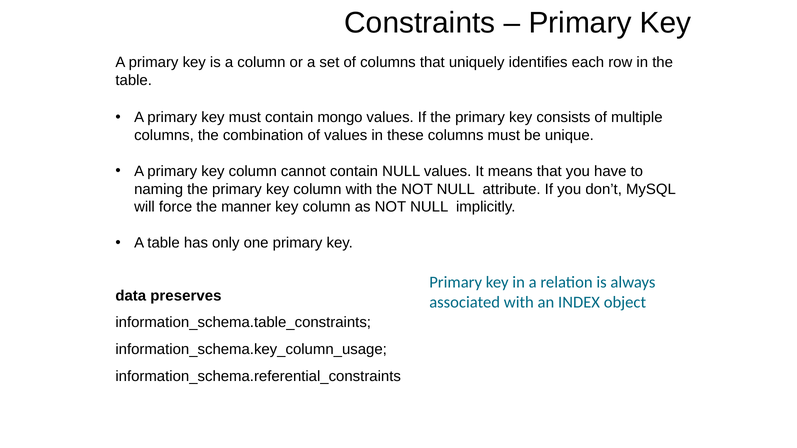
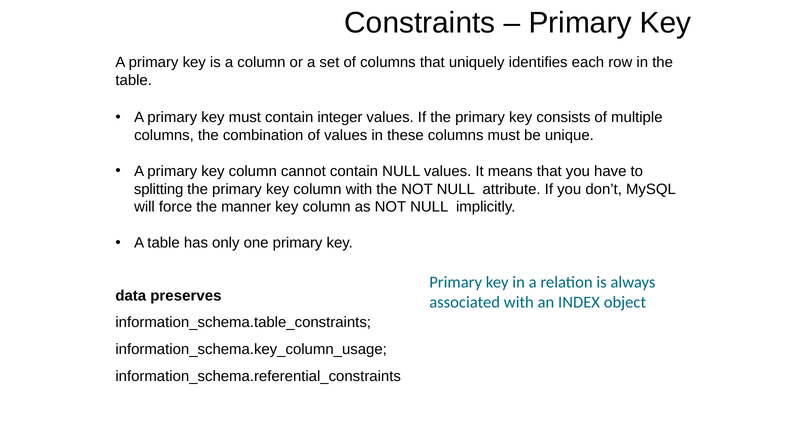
mongo: mongo -> integer (340, 118)
naming: naming -> splitting (159, 189)
